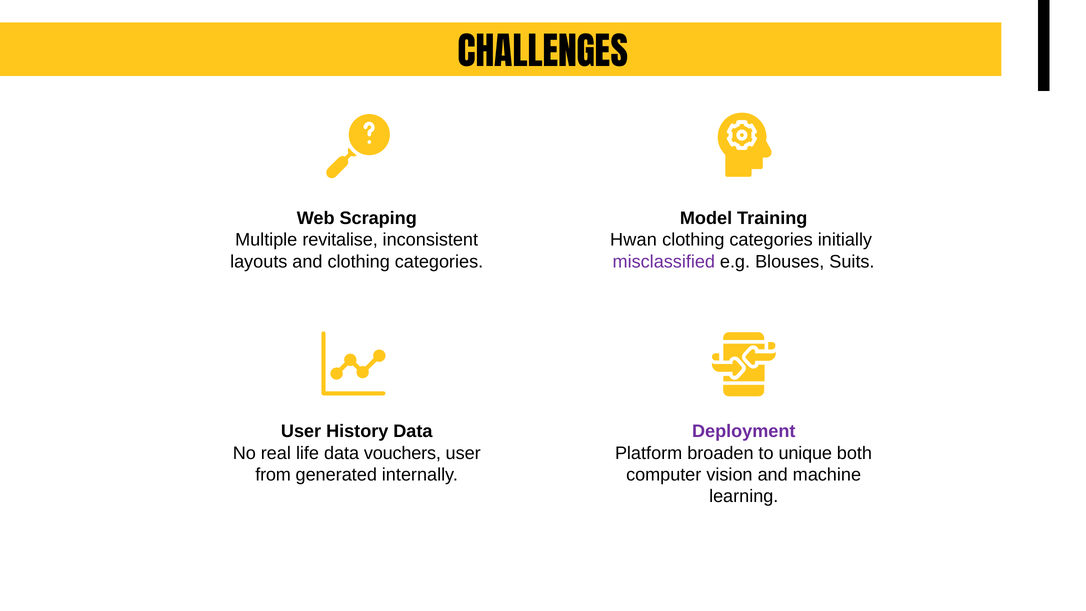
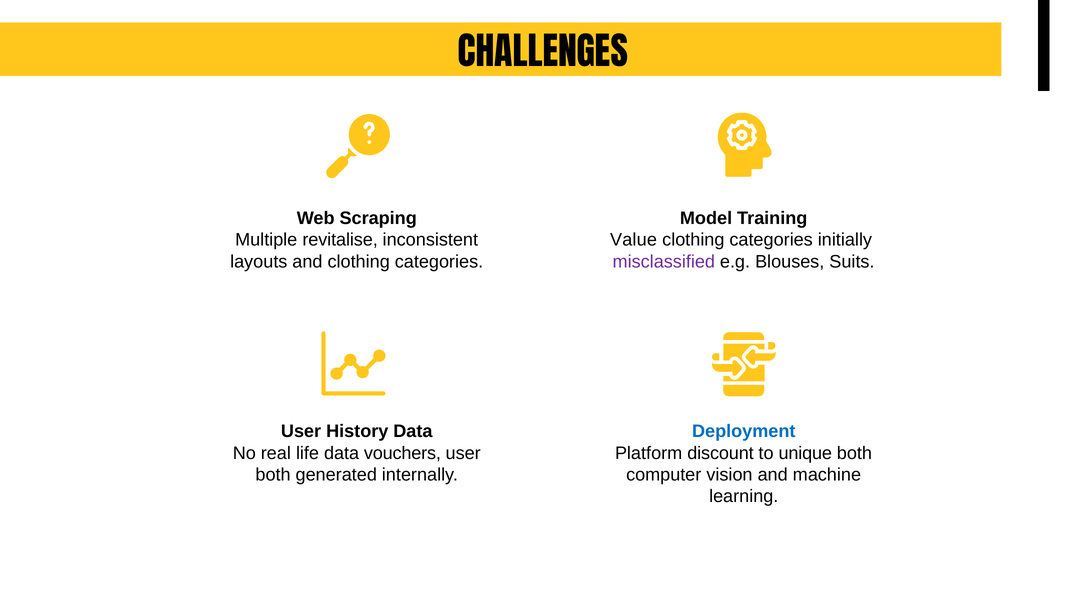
Hwan: Hwan -> Value (634, 240)
Deployment colour: purple -> blue (744, 431)
broaden: broaden -> discount (720, 453)
from: from -> both (273, 475)
